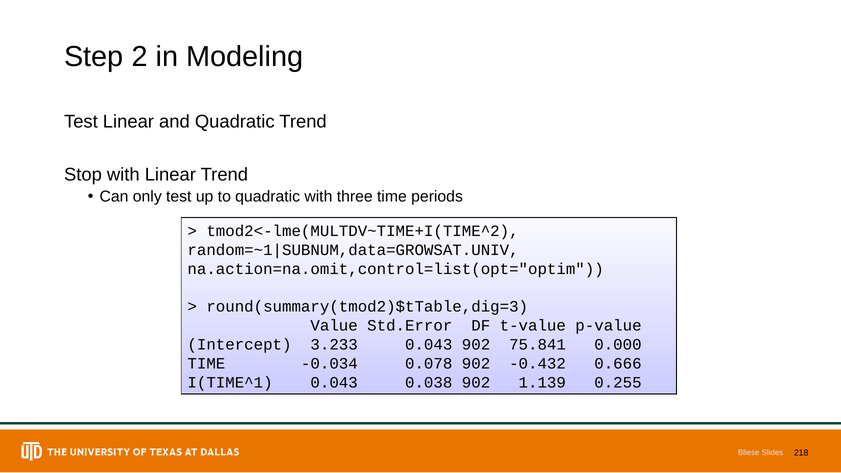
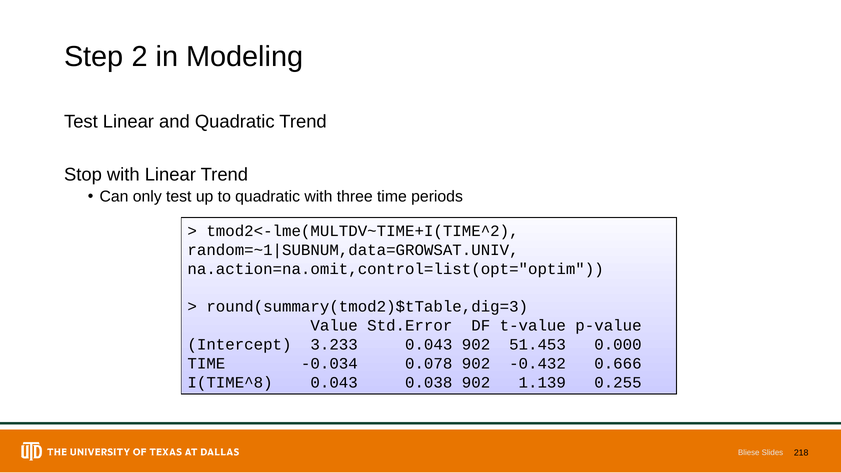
75.841: 75.841 -> 51.453 (538, 345)
I(TIME^1: I(TIME^1 -> I(TIME^8 (230, 383)
